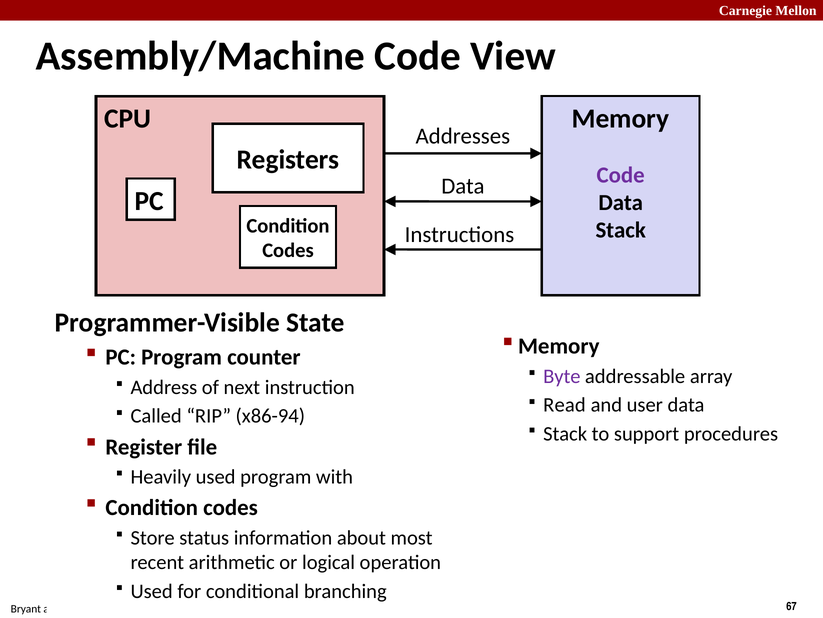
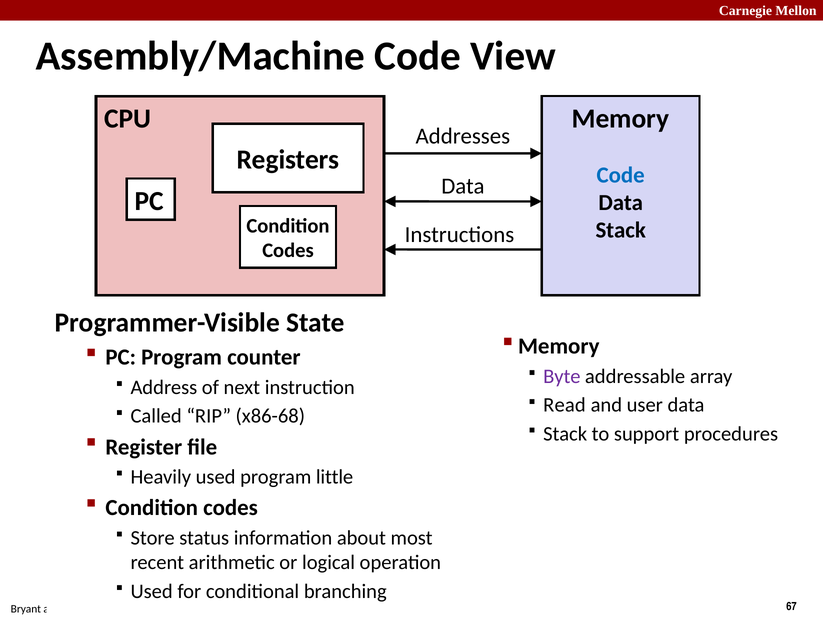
Code colour: purple -> blue (621, 175)
x86-94: x86-94 -> x86-68 (270, 416)
with: with -> little (335, 476)
